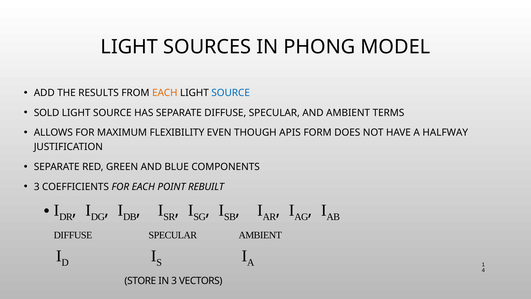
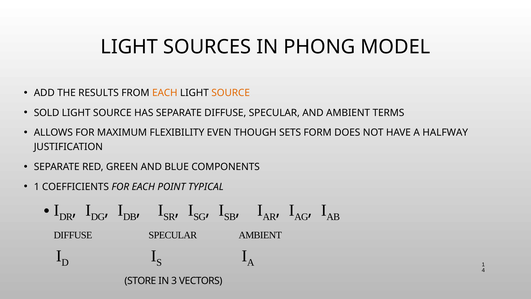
SOURCE colour: blue -> orange (231, 93)
APIS: APIS -> SETS (290, 133)
3: 3 -> 1 (37, 187)
REBUILT: REBUILT -> TYPICAL (206, 187)
